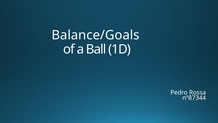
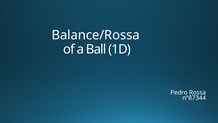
Balance/Goals: Balance/Goals -> Balance/Rossa (96, 35)
